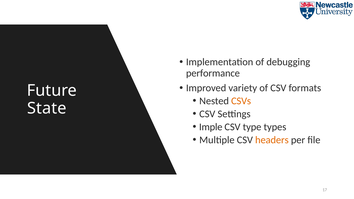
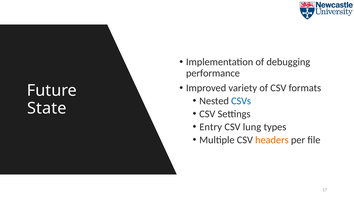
CSVs colour: orange -> blue (241, 101)
Imple: Imple -> Entry (211, 127)
type: type -> lung (252, 127)
